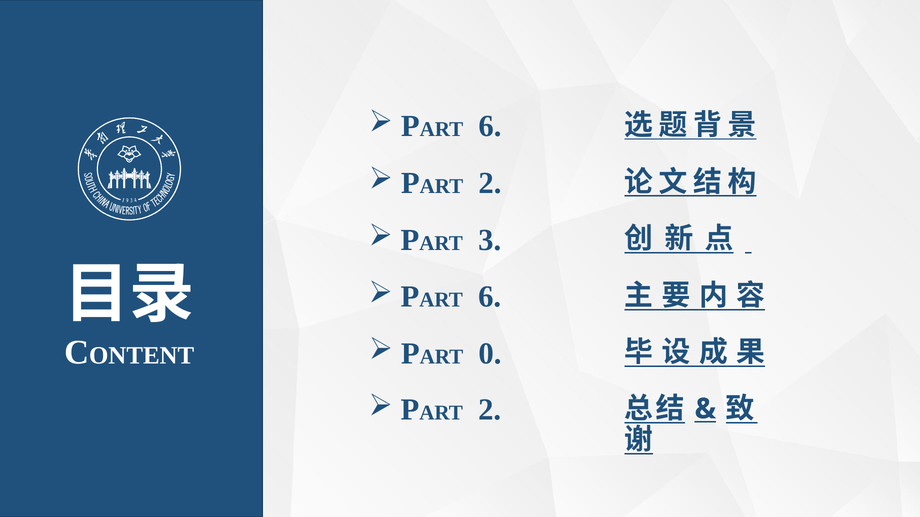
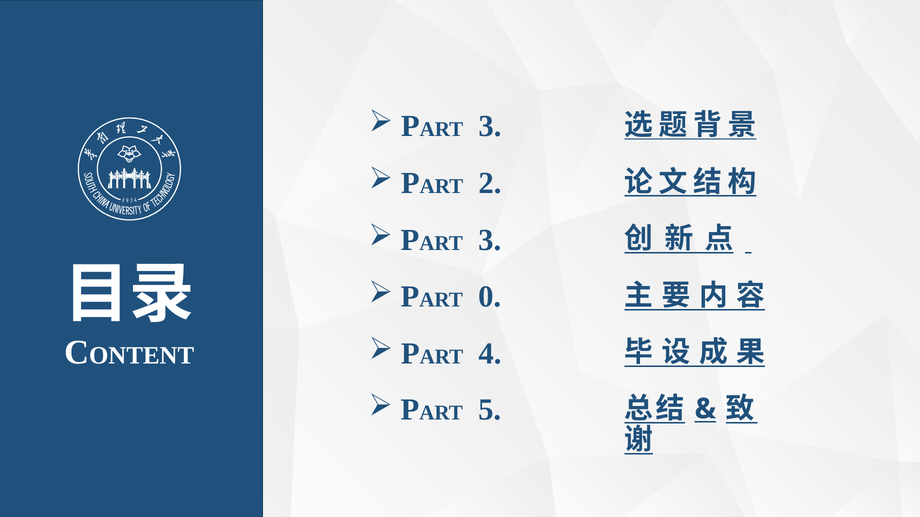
6: 6 -> 3 (490, 126)
6: 6 -> 0 (490, 297)
0: 0 -> 4 (490, 354)
2: 2 -> 5 (490, 410)
